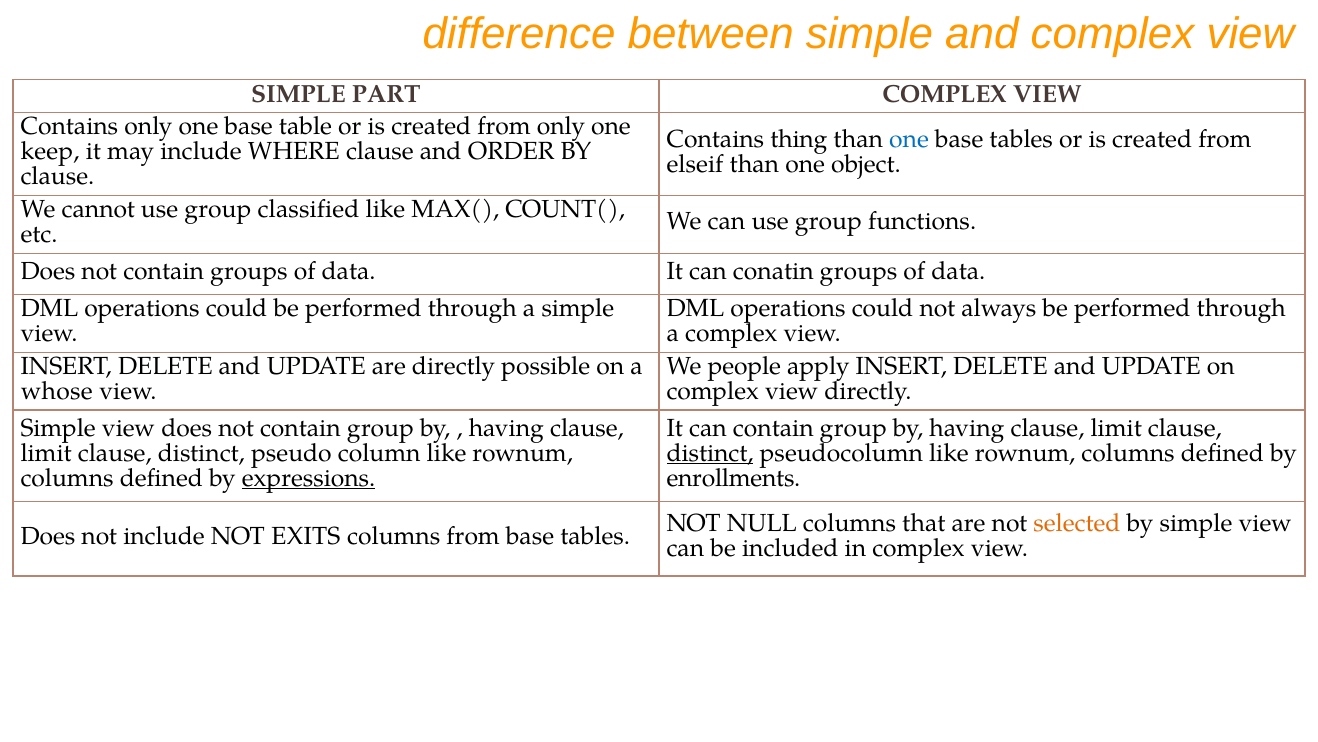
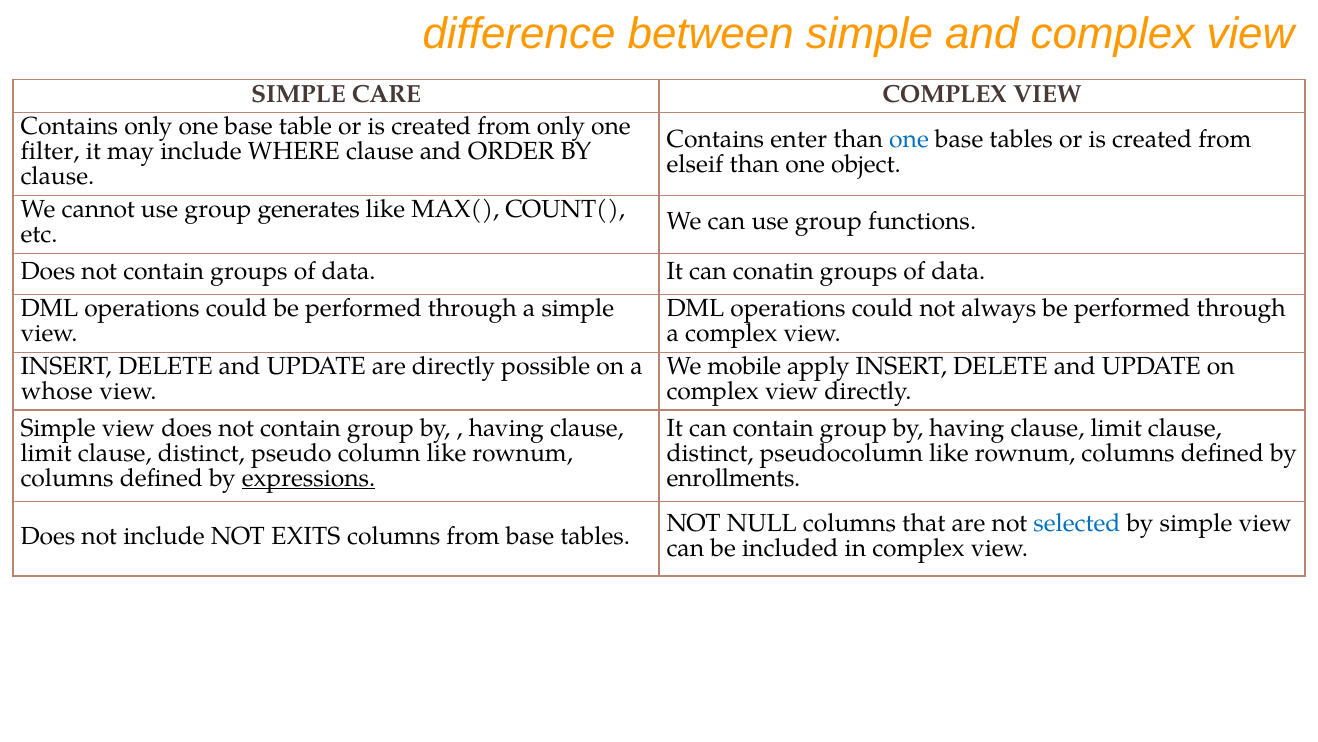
PART: PART -> CARE (386, 94)
thing: thing -> enter (799, 139)
keep: keep -> filter (50, 151)
classified: classified -> generates (309, 209)
people: people -> mobile (744, 366)
distinct underline: present -> none (710, 453)
selected colour: orange -> blue (1077, 523)
